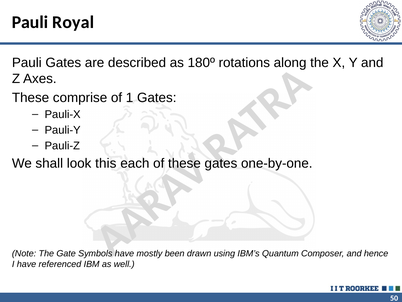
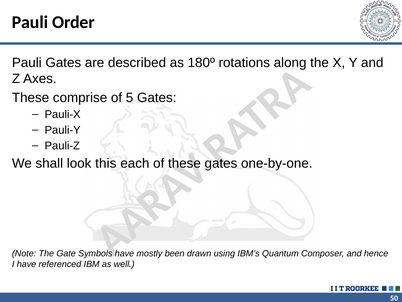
Royal: Royal -> Order (73, 22)
1: 1 -> 5 (130, 97)
